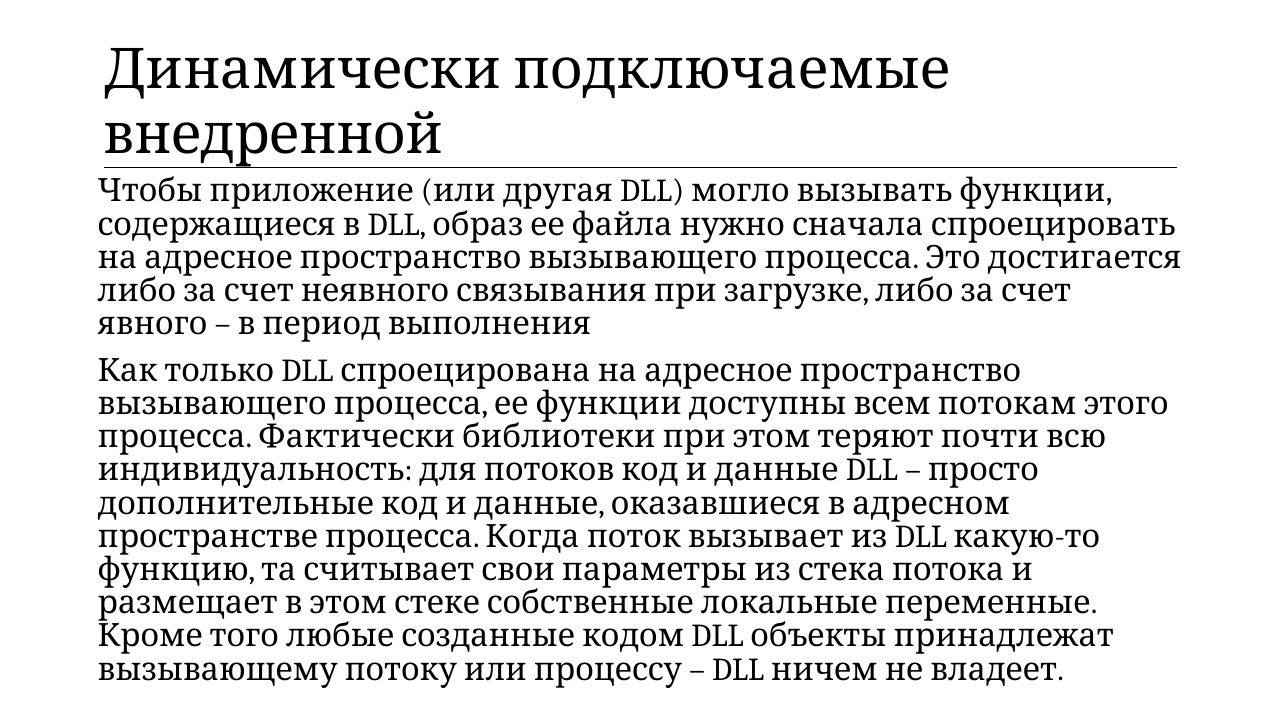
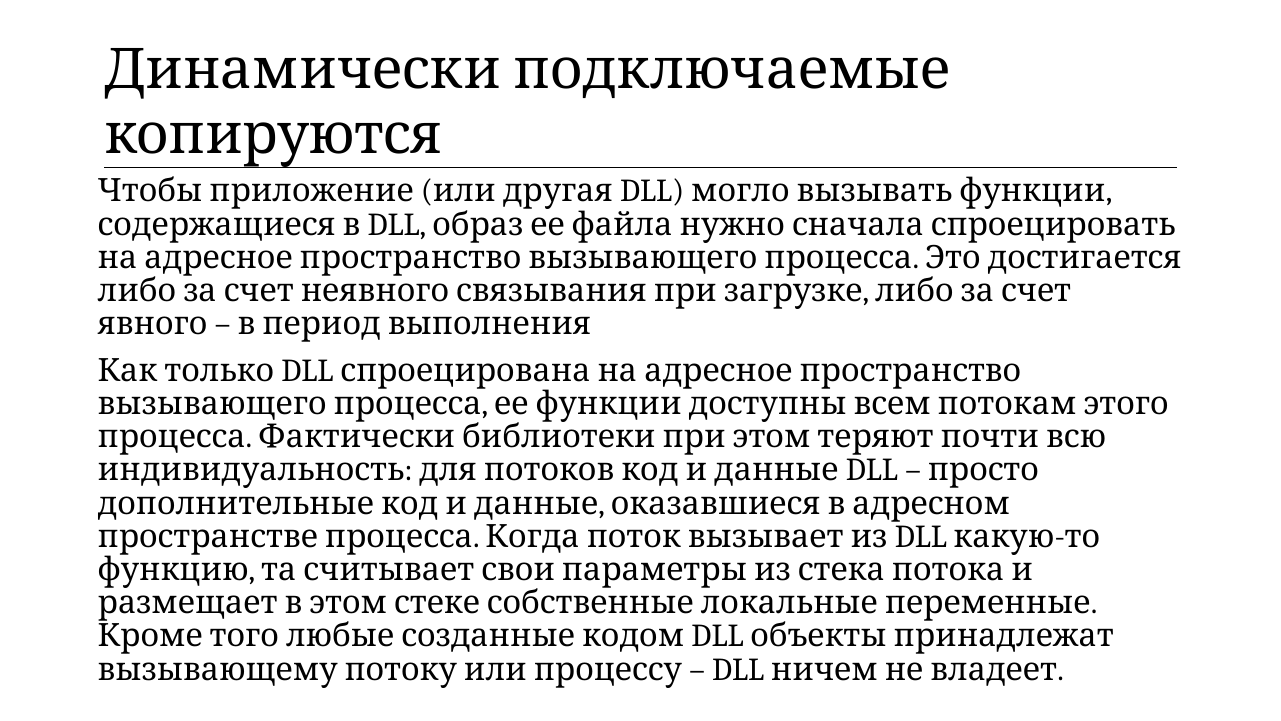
внедренной: внедренной -> копируются (274, 135)
